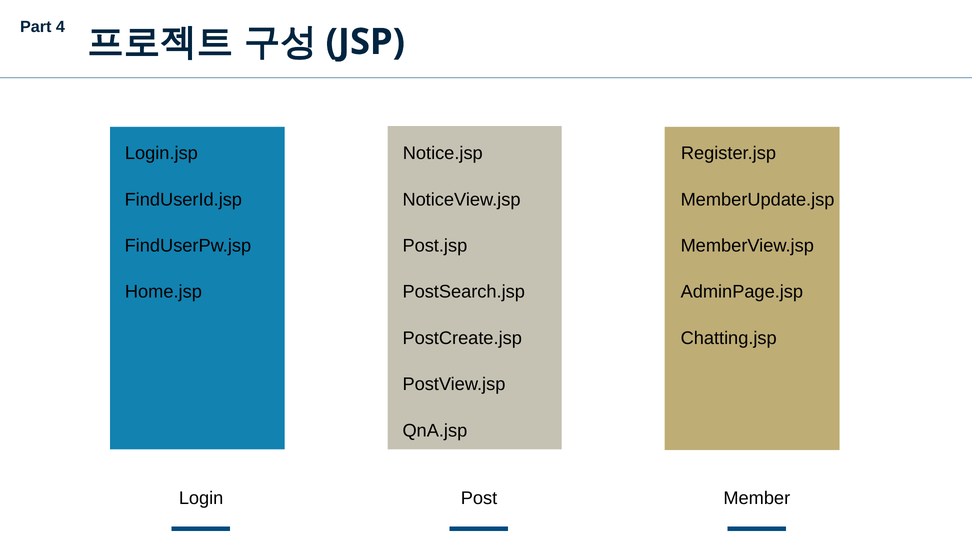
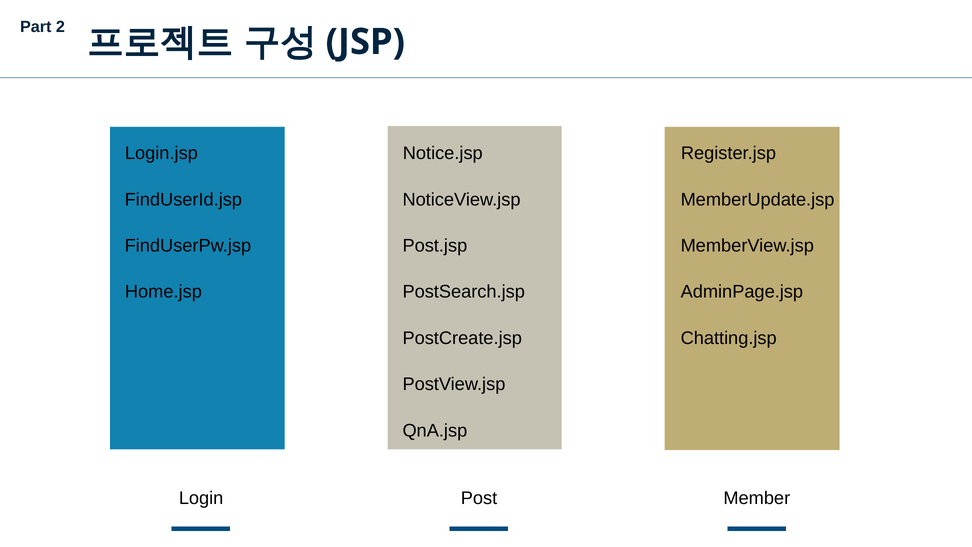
4: 4 -> 2 (60, 27)
